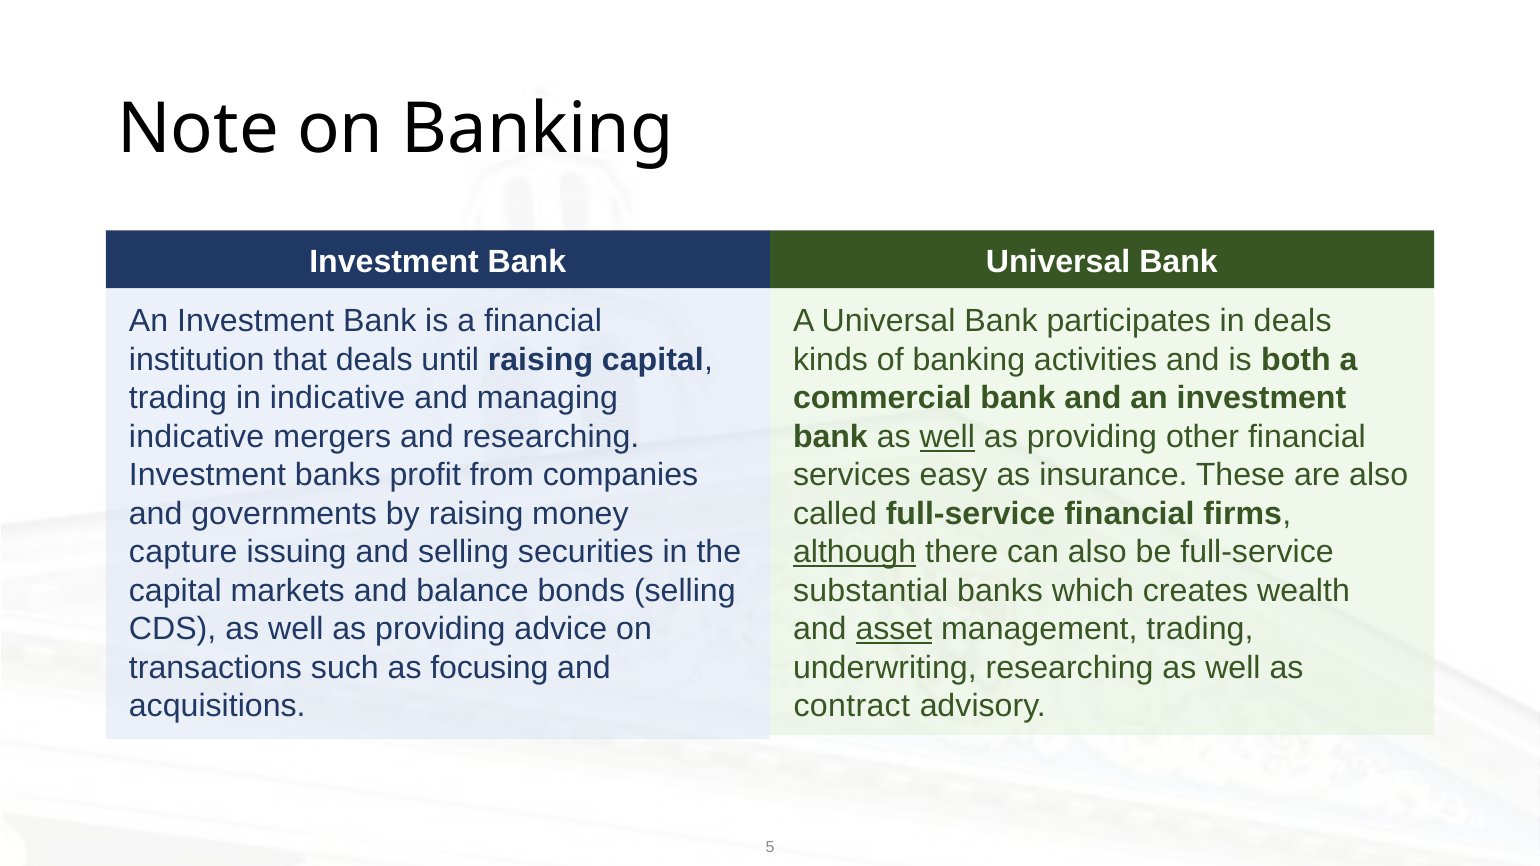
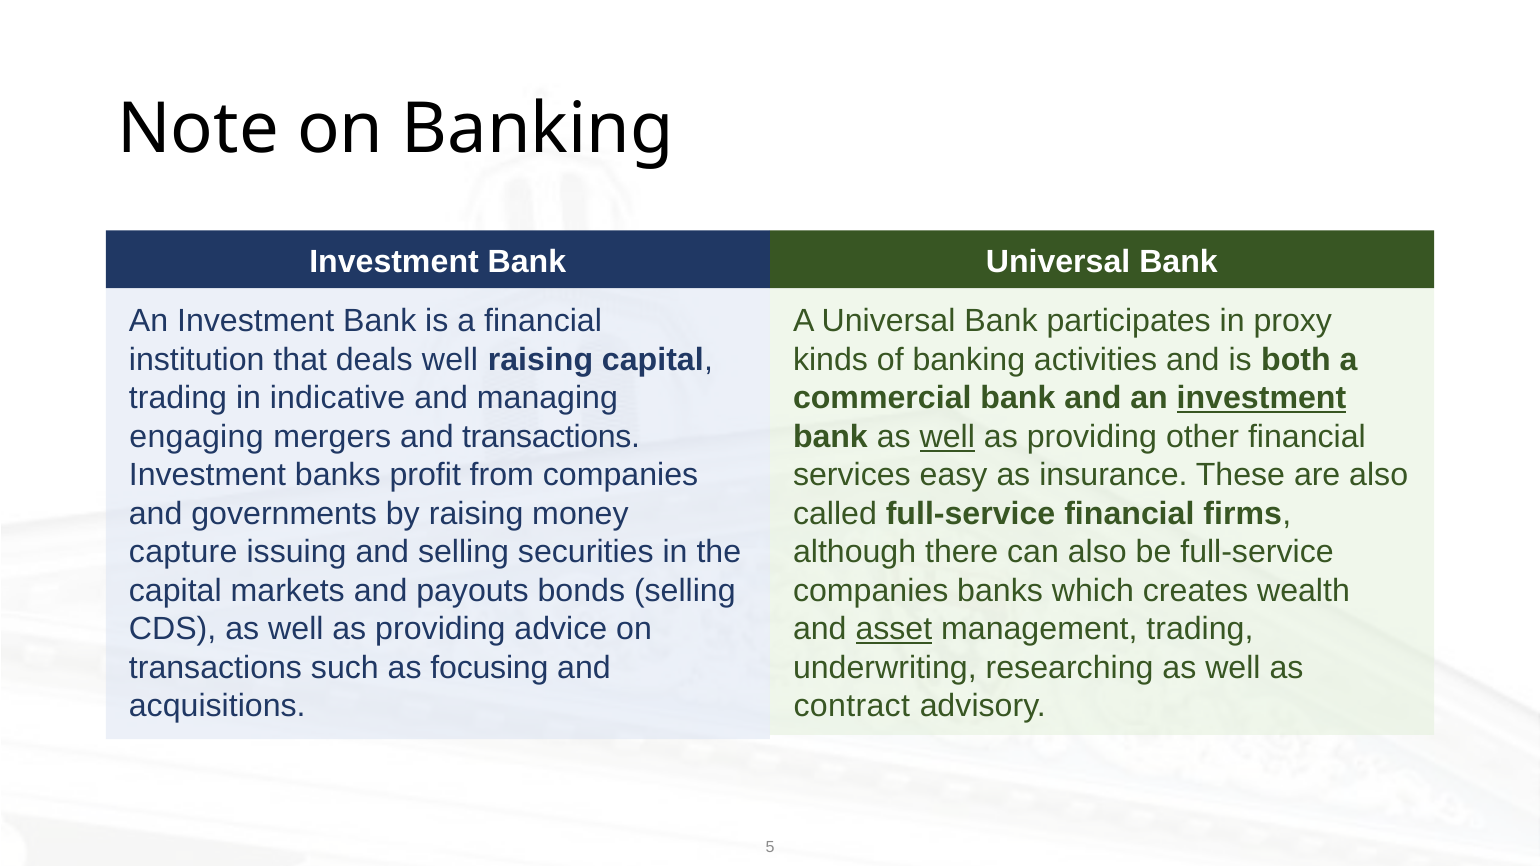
in deals: deals -> proxy (1293, 321)
deals until: until -> well (450, 360)
investment underline: none -> present (1261, 398)
indicative: indicative -> engaging (197, 437)
and researching: researching -> transactions (551, 437)
although underline: present -> none (855, 552)
balance: balance -> payouts (472, 591)
substantial: substantial -> companies (871, 591)
